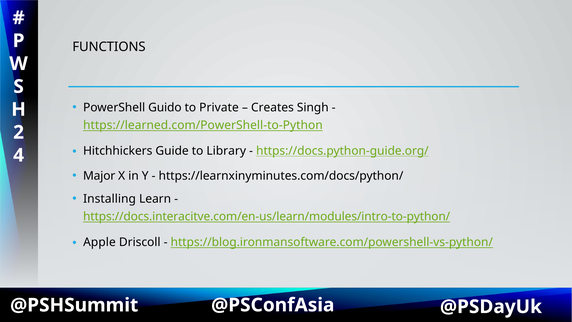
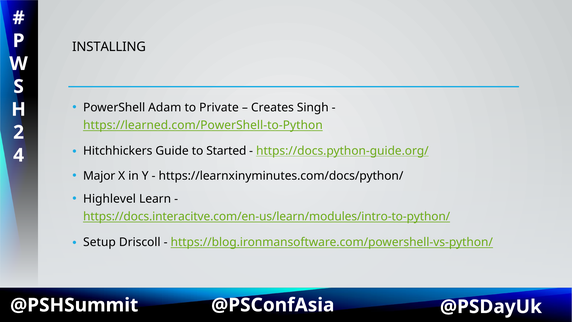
FUNCTIONS: FUNCTIONS -> INSTALLING (109, 47)
Guido: Guido -> Adam (165, 108)
Library: Library -> Started (226, 151)
Installing: Installing -> Highlevel (110, 199)
Apple: Apple -> Setup (99, 242)
